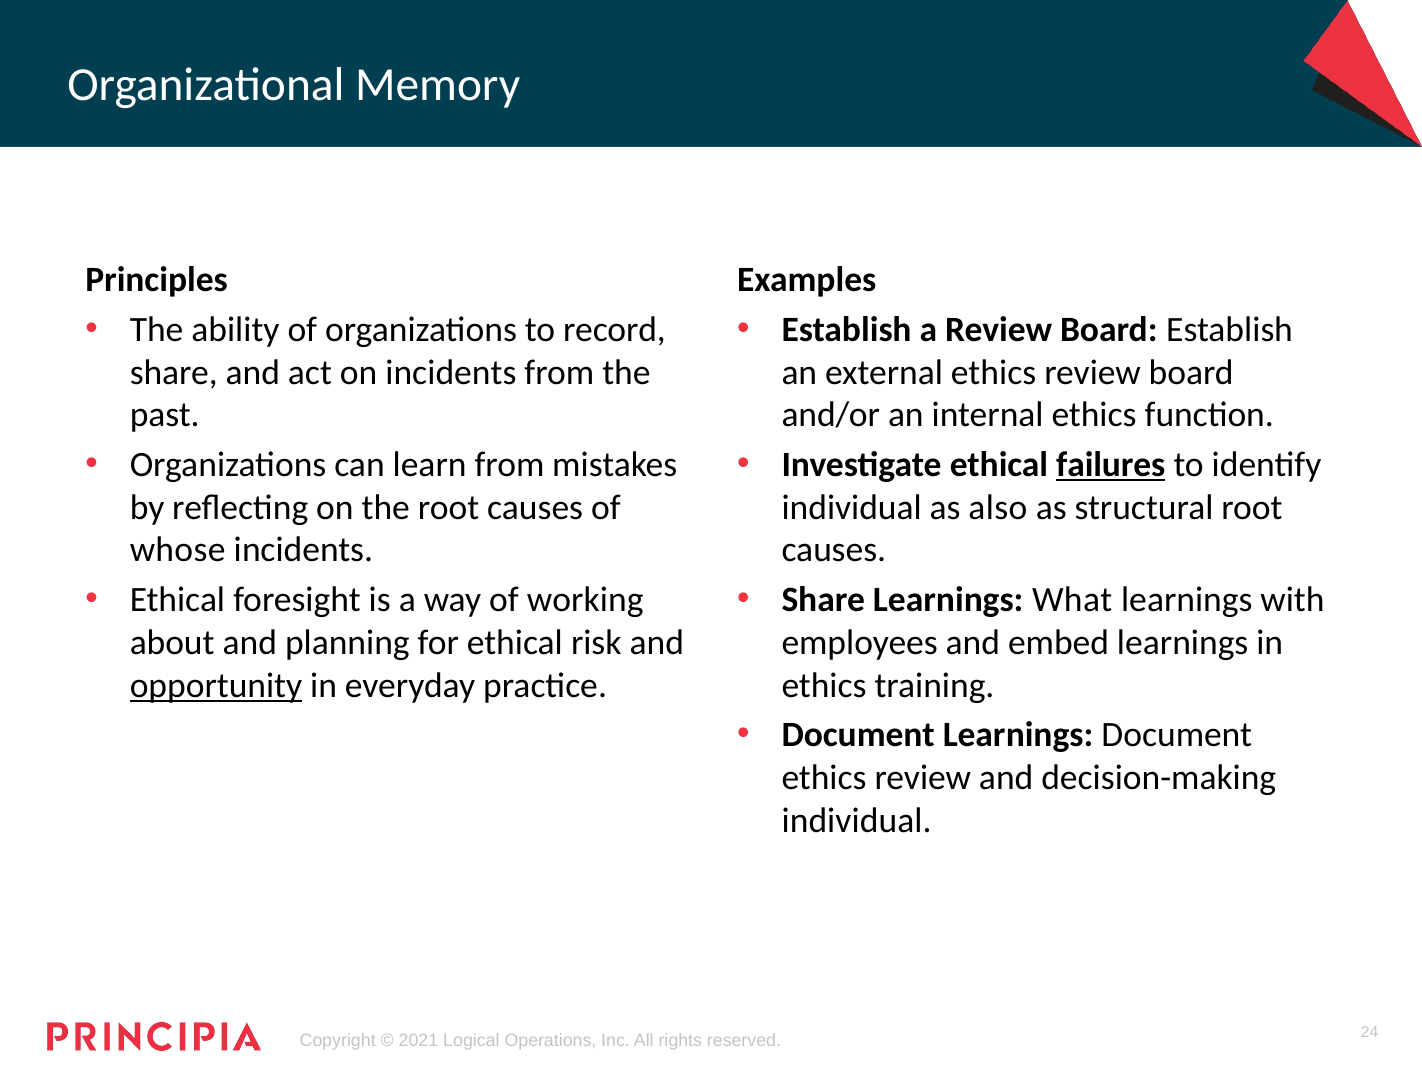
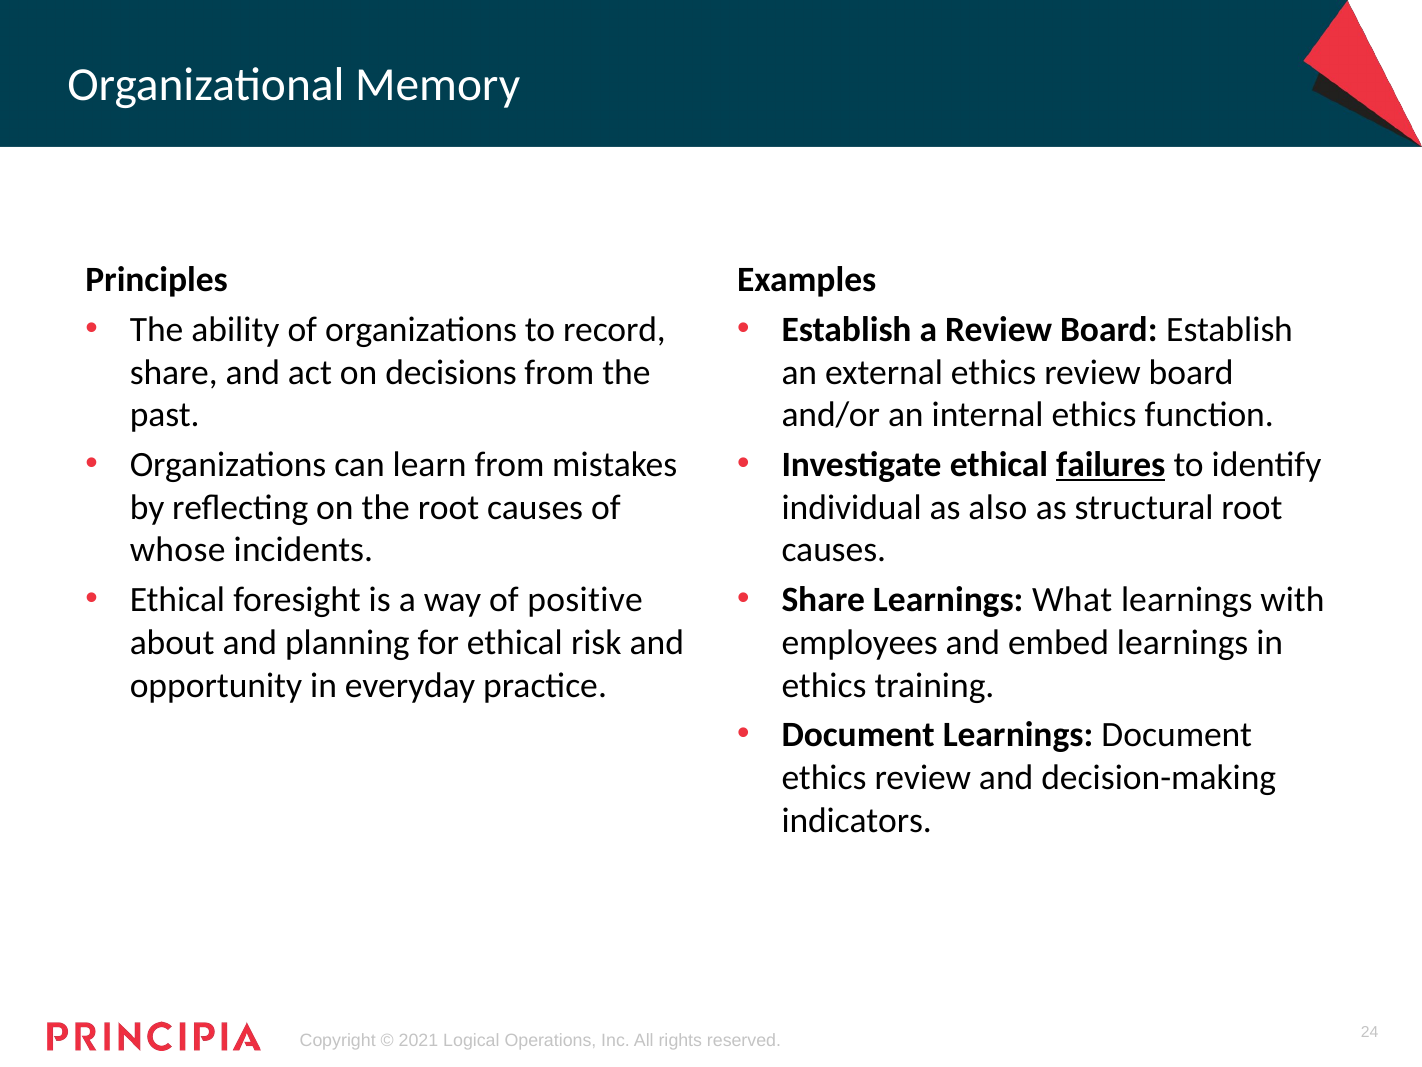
on incidents: incidents -> decisions (451, 372)
working: working -> positive (585, 600)
opportunity underline: present -> none (216, 685)
individual: individual -> indicators (857, 820)
